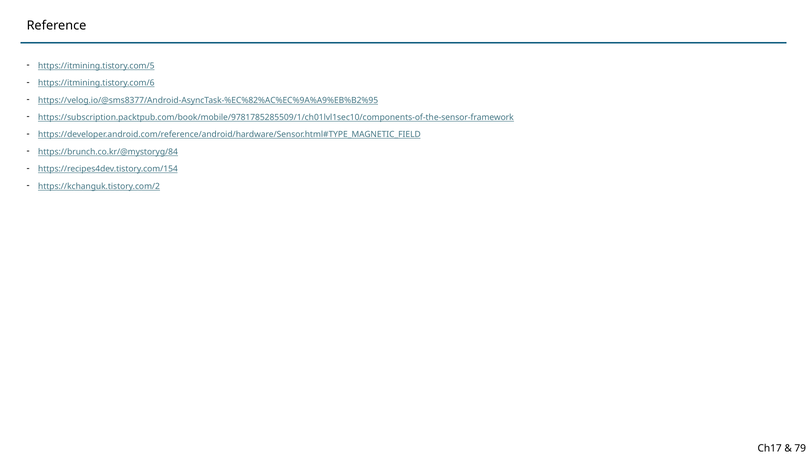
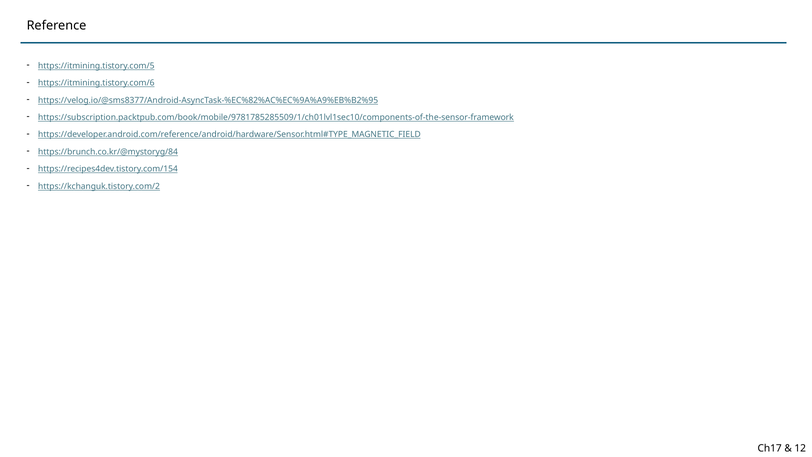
79: 79 -> 12 (800, 448)
